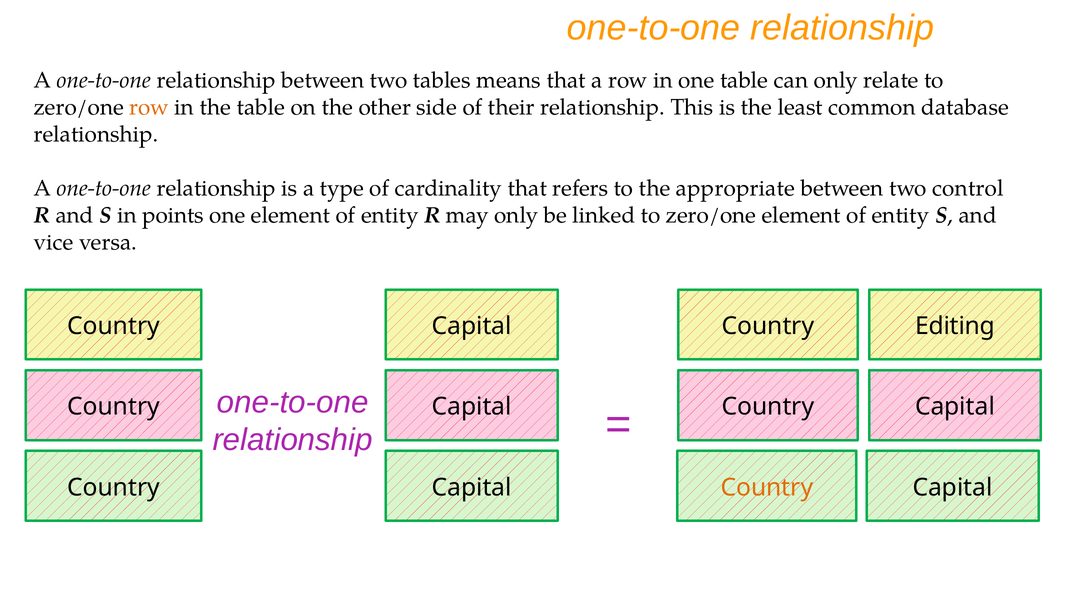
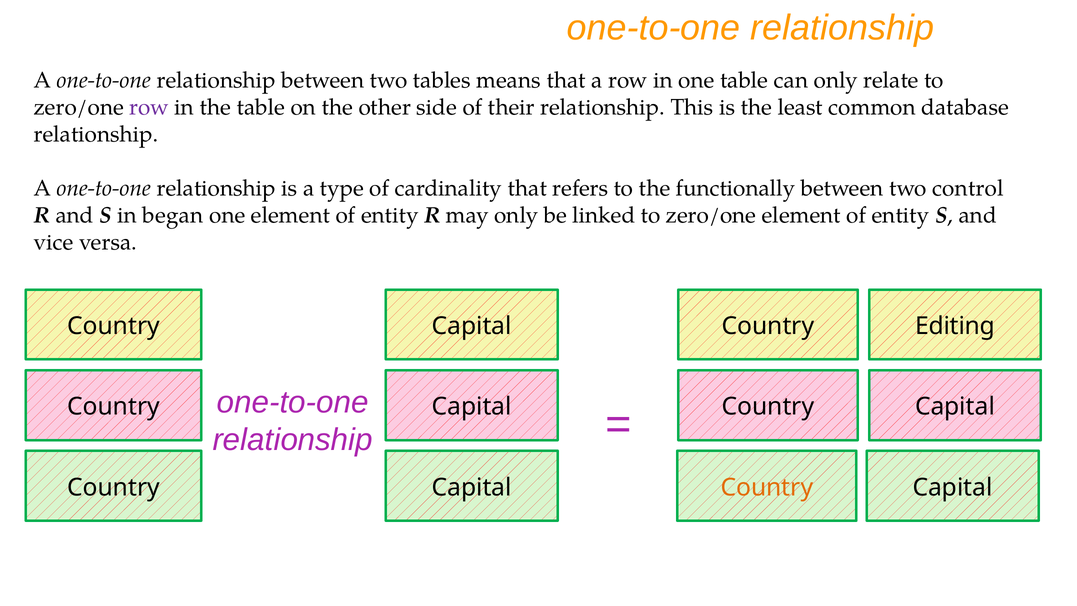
row colour: orange -> purple (149, 107)
appropriate: appropriate -> functionally (736, 188)
points: points -> began (173, 215)
